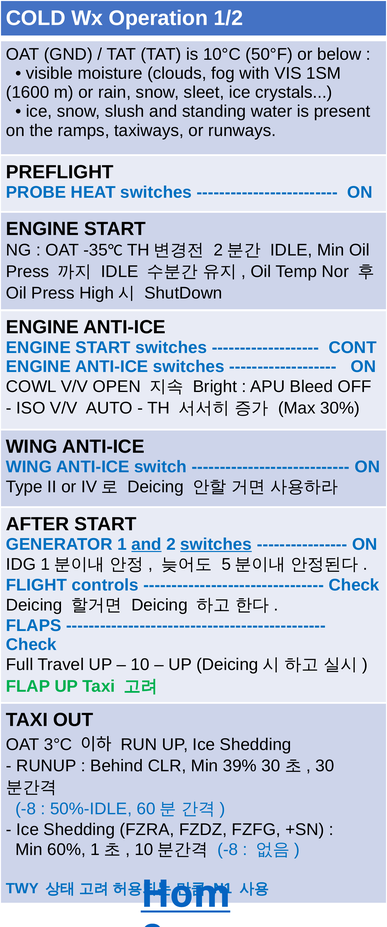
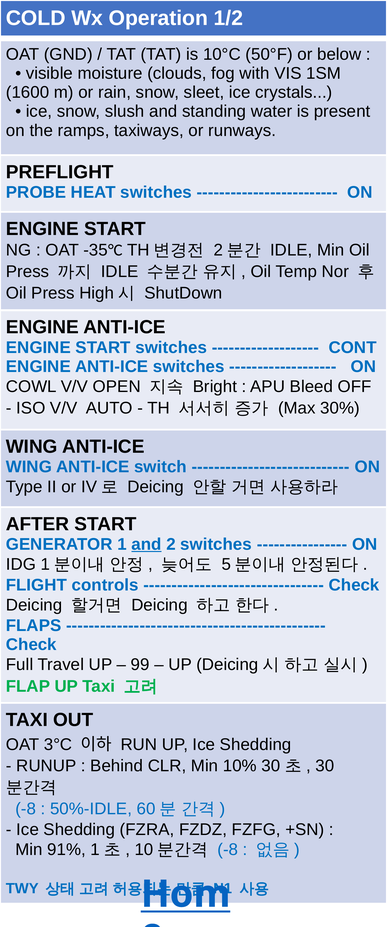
switches underline: present -> none (216, 544)
10: 10 -> 99 (140, 664)
39%: 39% -> 10% (240, 765)
60%: 60% -> 91% (66, 849)
